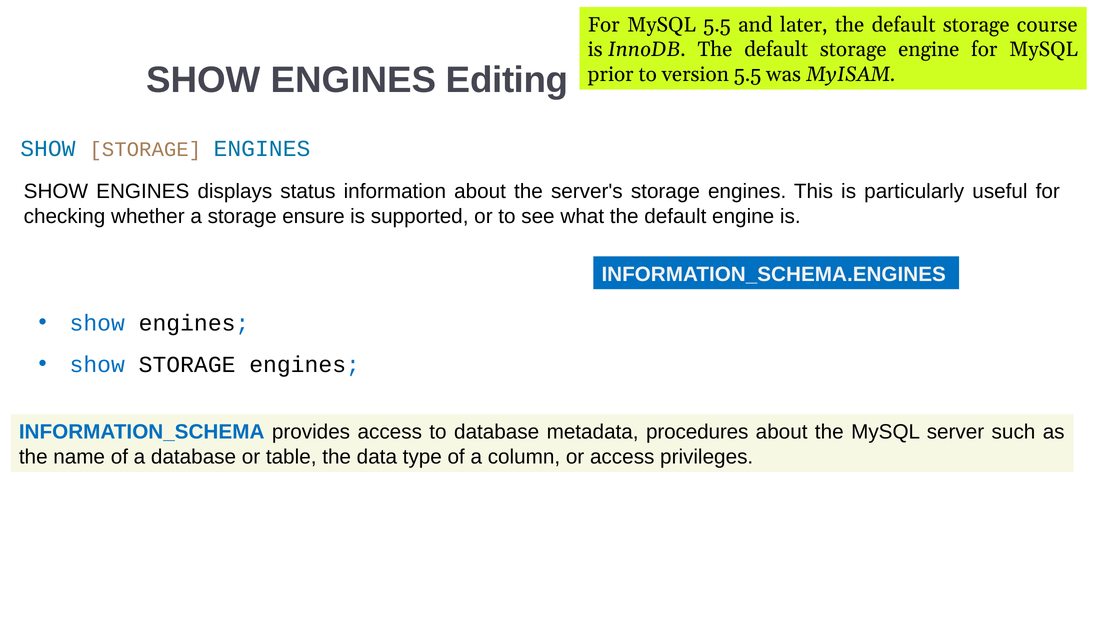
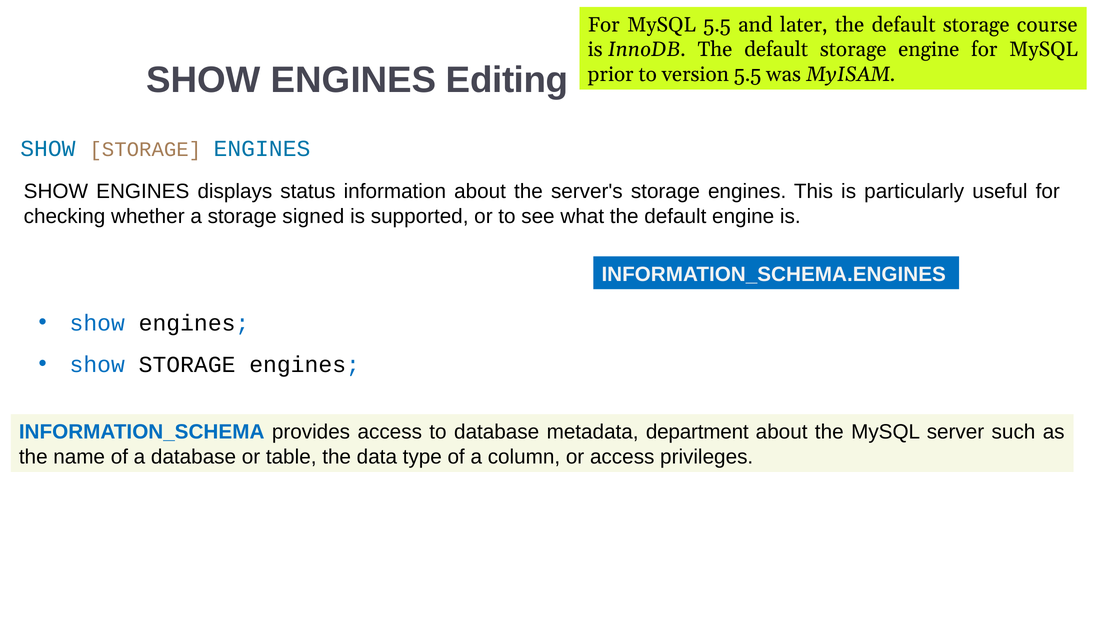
ensure: ensure -> signed (313, 216)
procedures: procedures -> department (697, 432)
